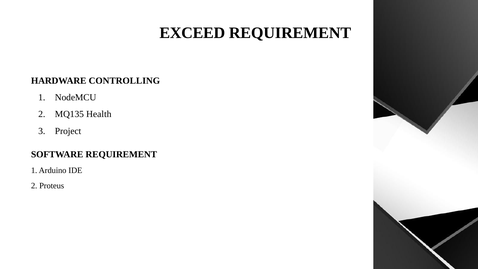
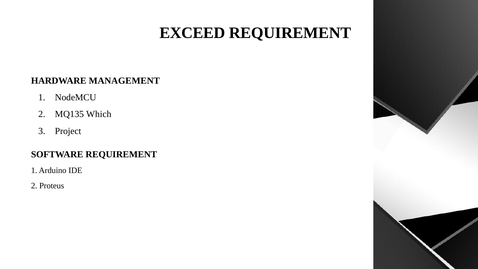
CONTROLLING: CONTROLLING -> MANAGEMENT (124, 81)
Health: Health -> Which (99, 114)
